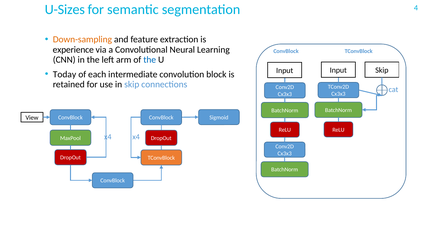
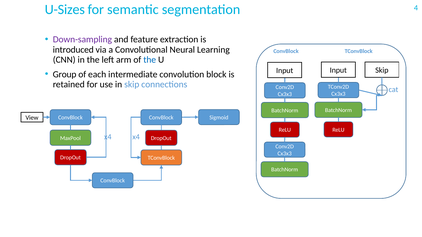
Down-sampling colour: orange -> purple (82, 40)
experience: experience -> introduced (73, 50)
Today: Today -> Group (65, 74)
